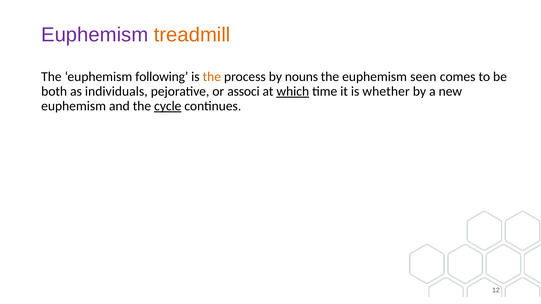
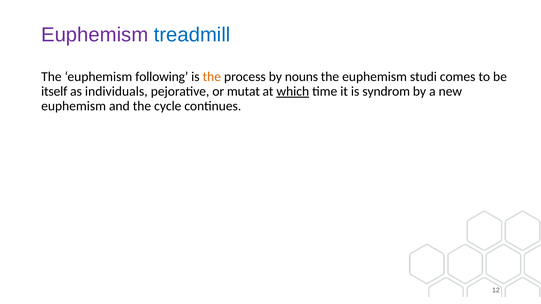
treadmill colour: orange -> blue (192, 35)
seen: seen -> studi (423, 77)
both: both -> itself (54, 91)
associ: associ -> mutat (243, 91)
whether: whether -> syndrom (386, 91)
cycle underline: present -> none (168, 106)
